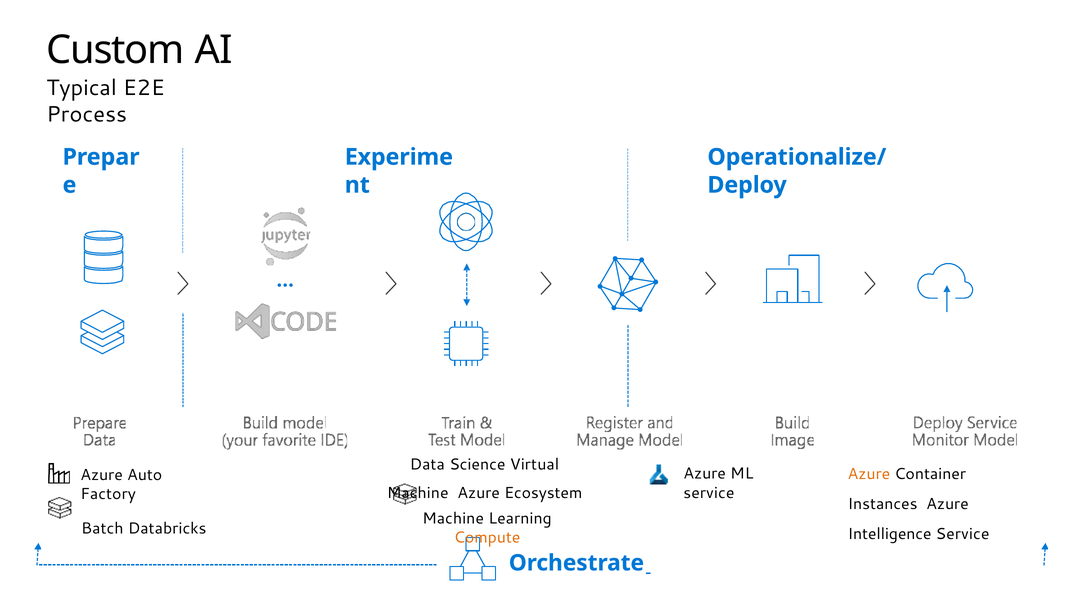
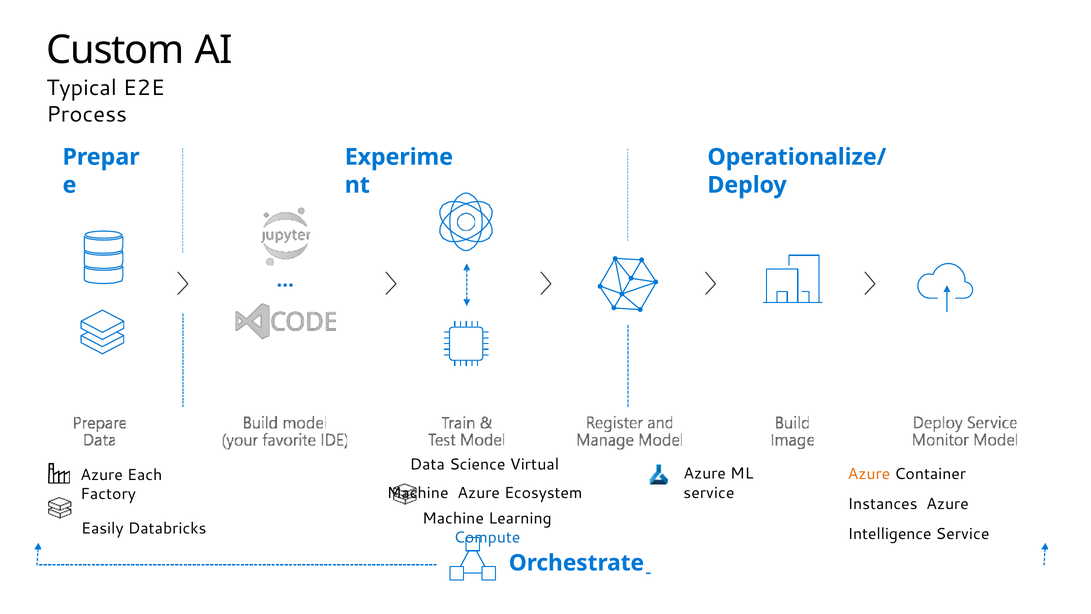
Auto: Auto -> Each (145, 475)
Batch: Batch -> Easily (102, 528)
Compute colour: orange -> blue (487, 537)
